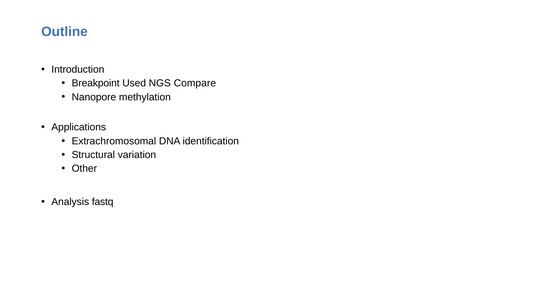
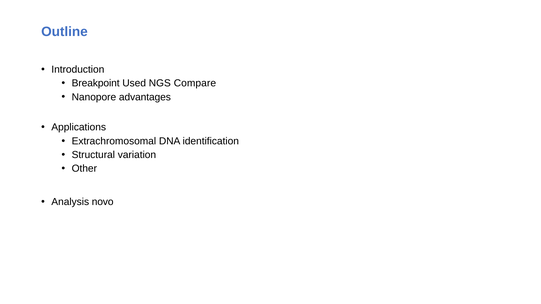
methylation: methylation -> advantages (145, 97)
fastq: fastq -> novo (103, 202)
